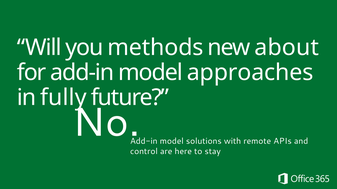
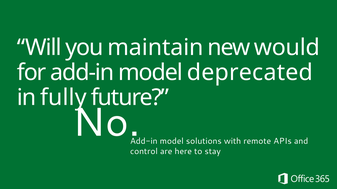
methods: methods -> maintain (155, 48)
about: about -> would (287, 48)
approaches: approaches -> deprecated (250, 73)
